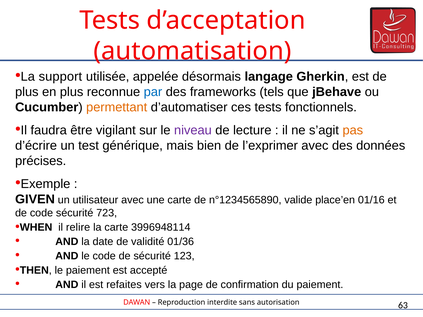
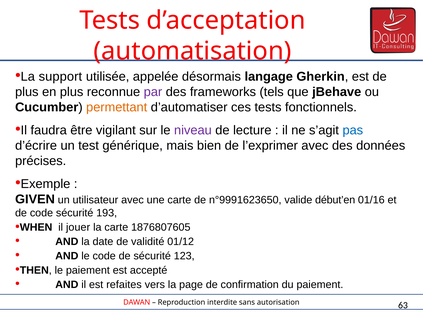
par colour: blue -> purple (153, 92)
pas colour: orange -> blue (353, 130)
n°1234565890: n°1234565890 -> n°9991623650 (245, 200)
place’en: place’en -> début’en (335, 200)
723: 723 -> 193 (107, 213)
relire: relire -> jouer (78, 228)
3996948114: 3996948114 -> 1876807605 (161, 228)
01/36: 01/36 -> 01/12 (181, 242)
